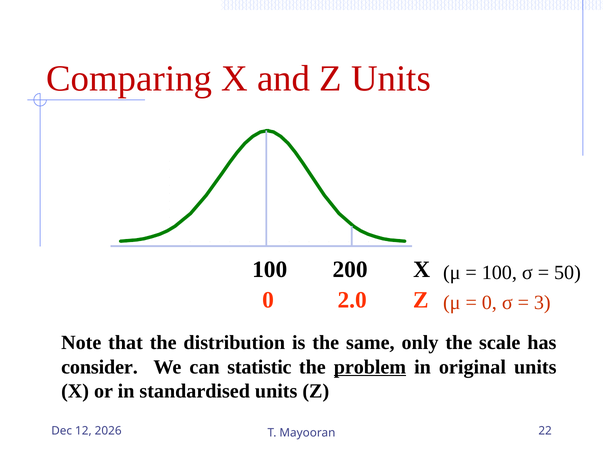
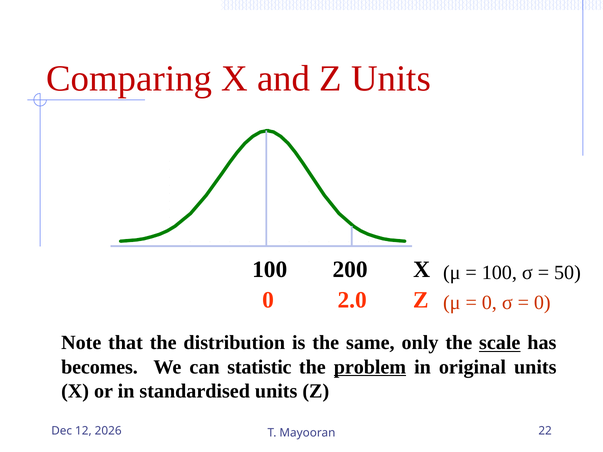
3: 3 -> 0 (542, 303)
scale underline: none -> present (500, 343)
consider: consider -> becomes (99, 367)
